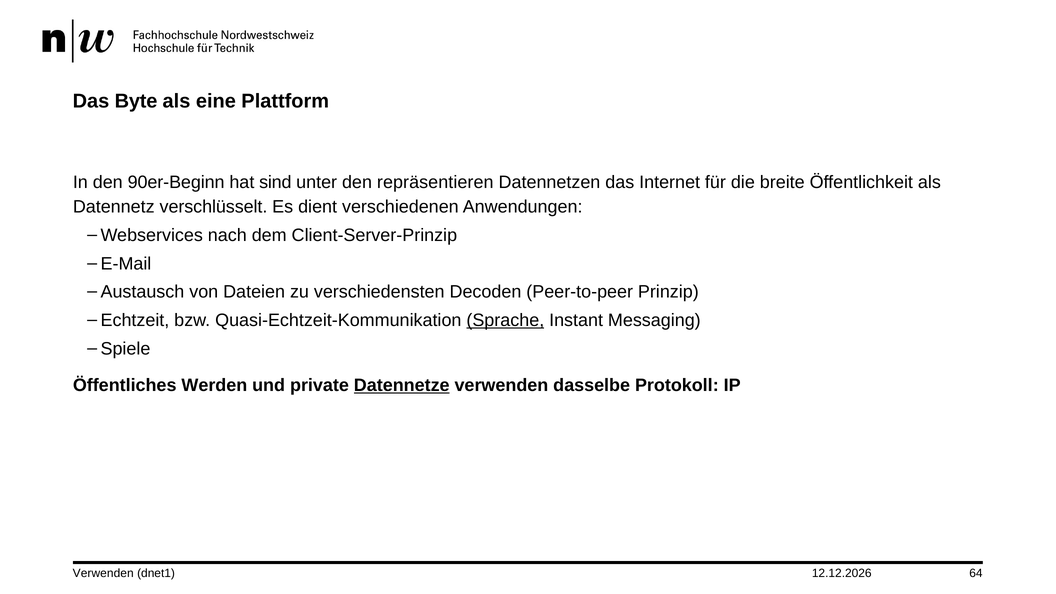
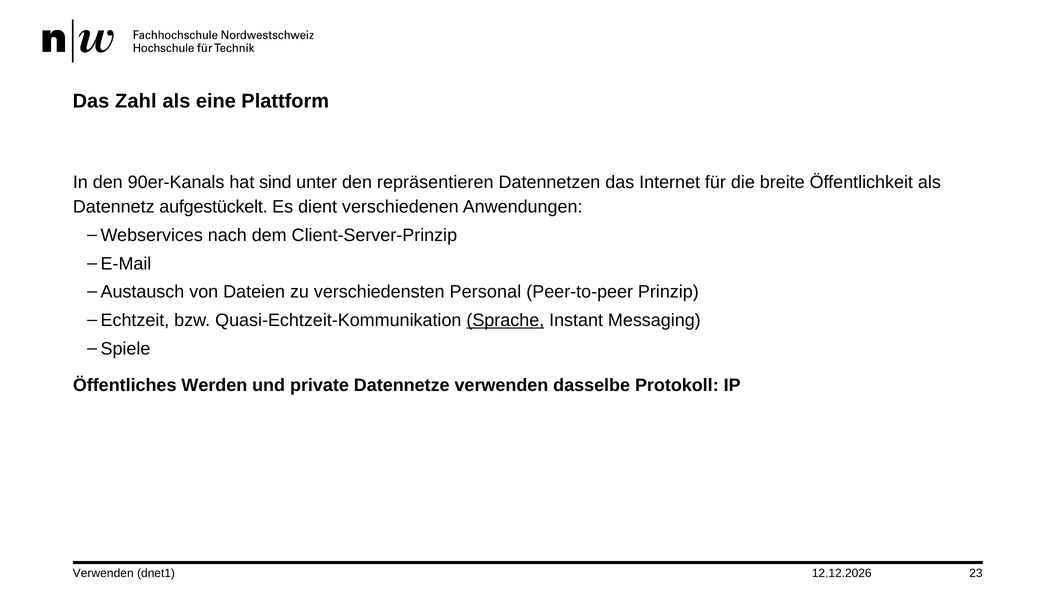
Byte: Byte -> Zahl (136, 101)
90er-Beginn: 90er-Beginn -> 90er-Kanals (176, 182)
verschlüsselt: verschlüsselt -> aufgestückelt (214, 207)
Decoden: Decoden -> Personal (485, 292)
Datennetze underline: present -> none (402, 385)
64: 64 -> 23 (976, 573)
